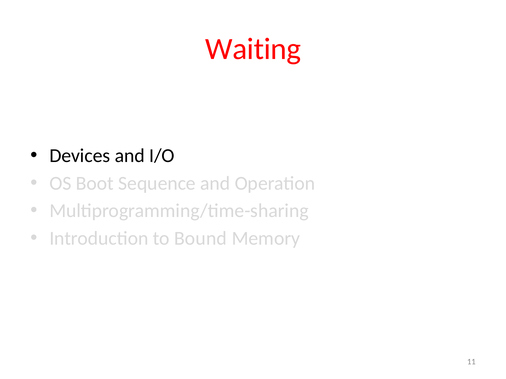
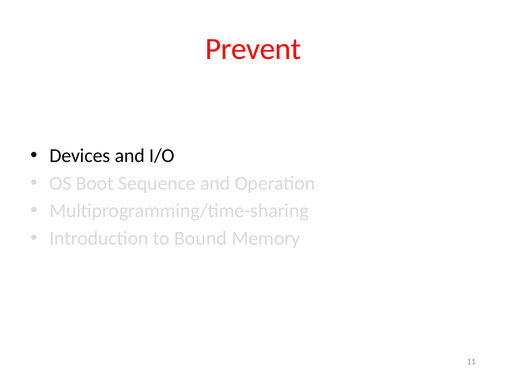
Waiting: Waiting -> Prevent (253, 49)
